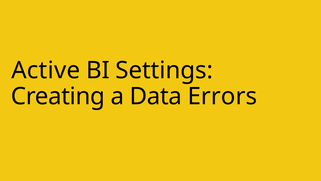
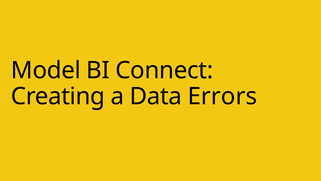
Active: Active -> Model (46, 70)
Settings: Settings -> Connect (164, 70)
